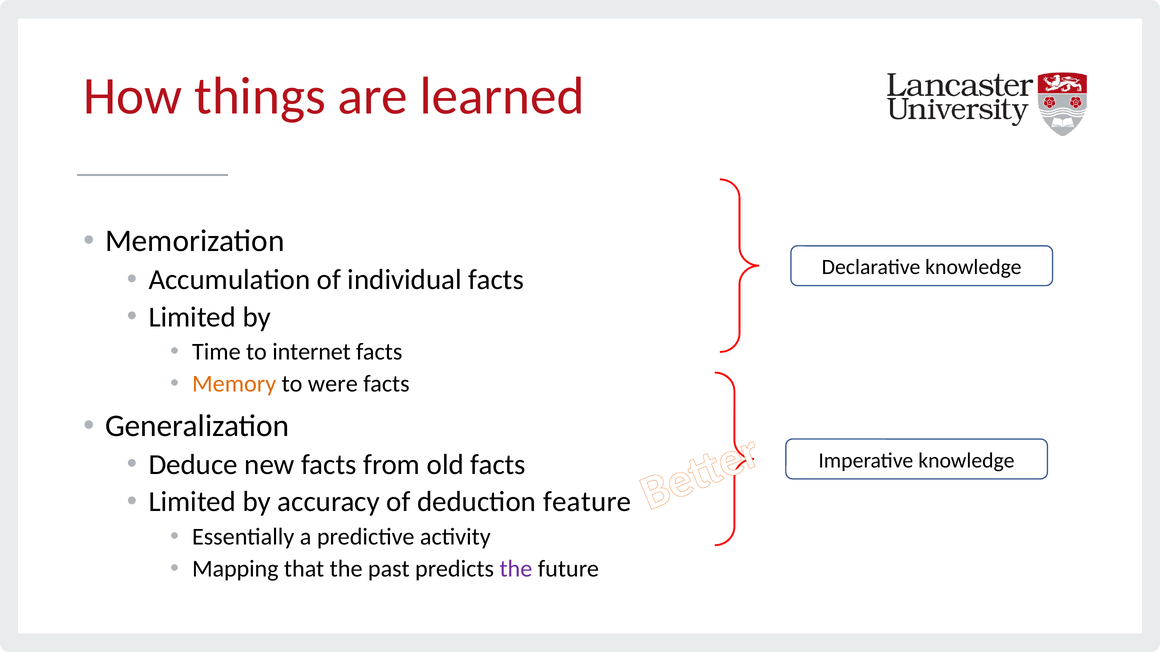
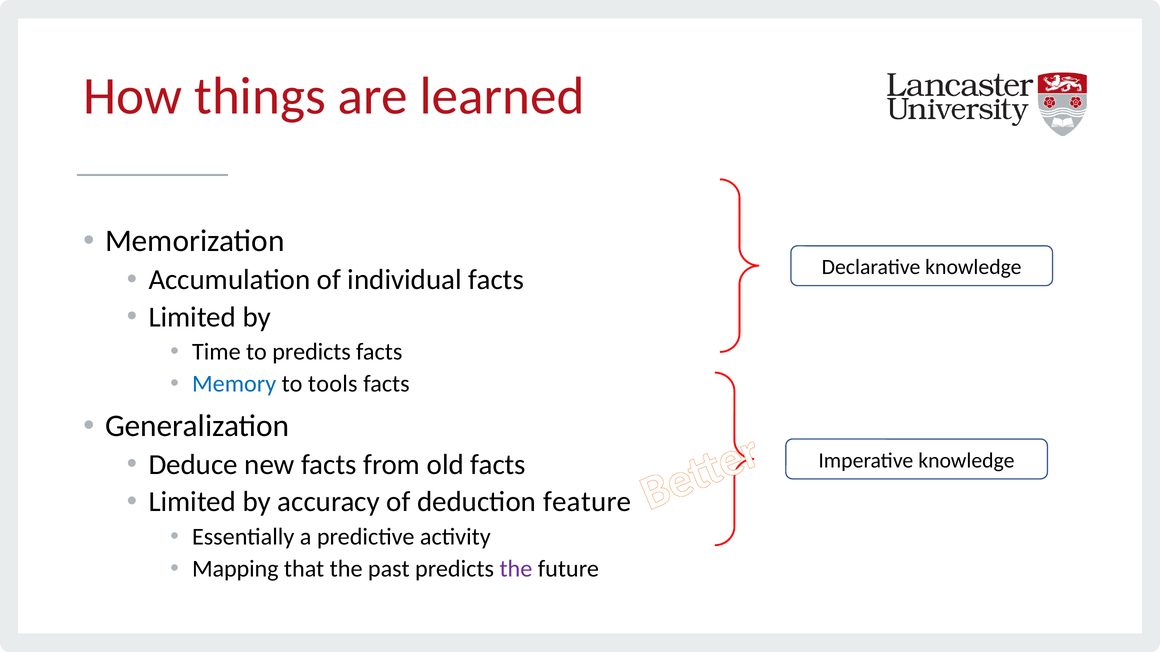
to internet: internet -> predicts (312, 352)
Memory colour: orange -> blue (234, 384)
were: were -> tools (333, 384)
